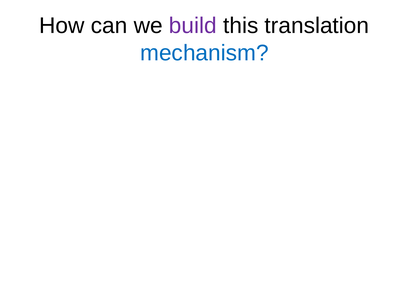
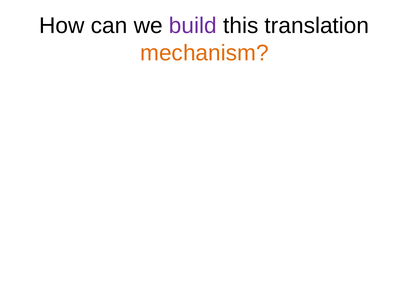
mechanism colour: blue -> orange (204, 53)
